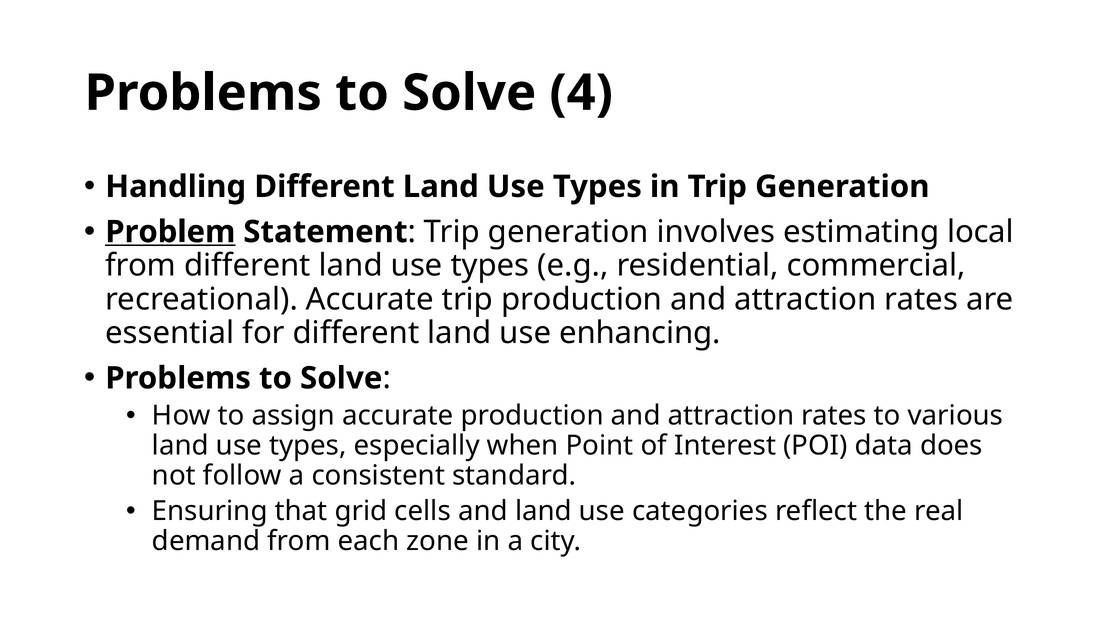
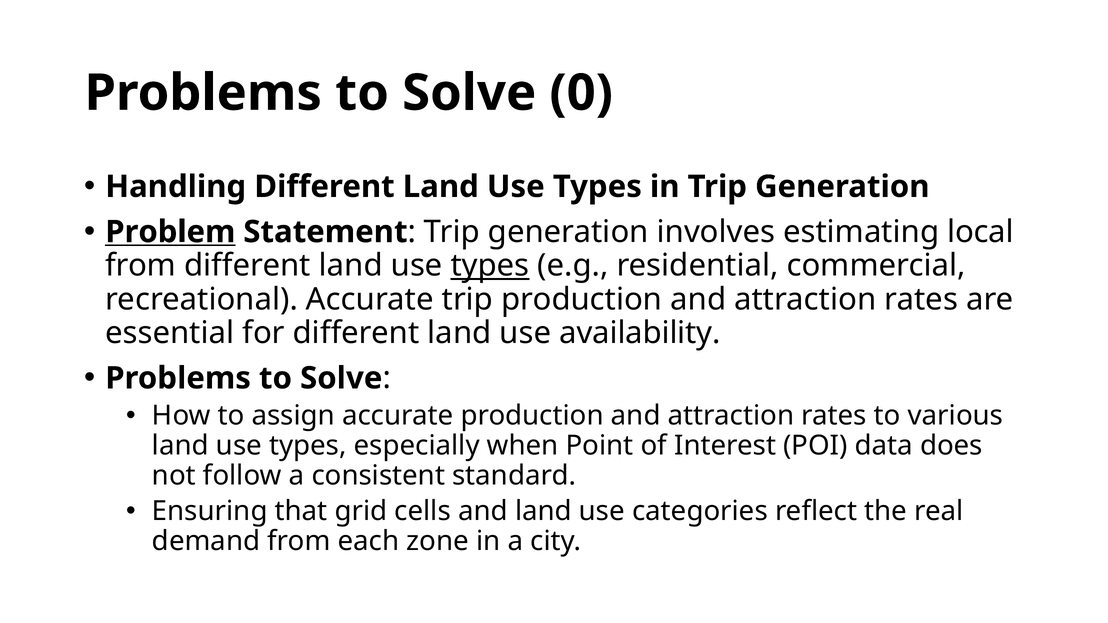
4: 4 -> 0 (581, 93)
types underline: none -> present (490, 266)
enhancing: enhancing -> availability (640, 333)
